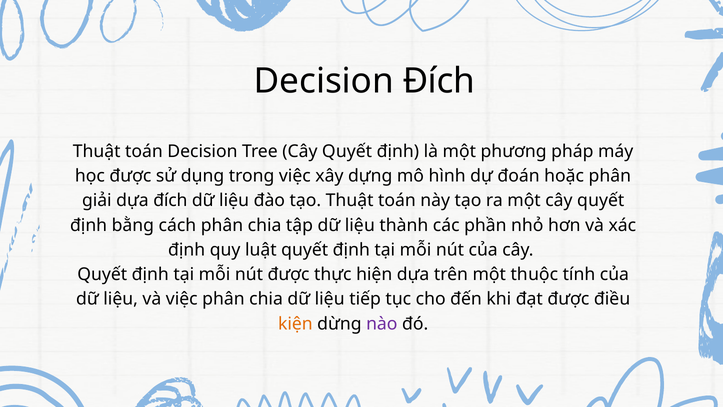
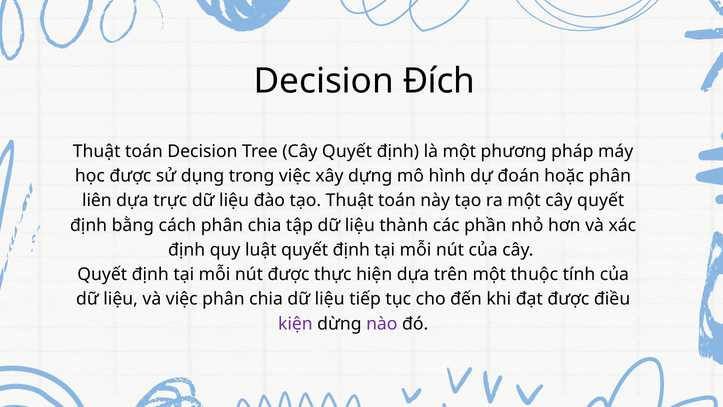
giải: giải -> liên (97, 200)
dựa đích: đích -> trực (170, 200)
kiện colour: orange -> purple (295, 324)
